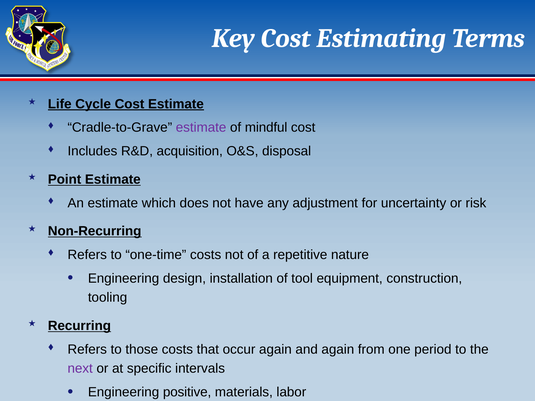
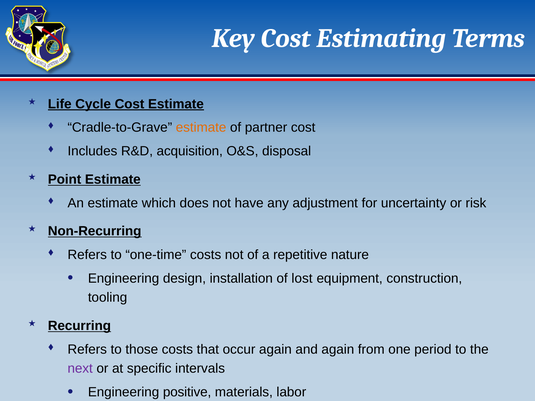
estimate colour: purple -> orange (201, 128)
mindful: mindful -> partner (266, 128)
tool: tool -> lost (302, 279)
